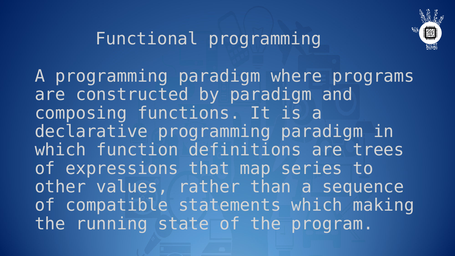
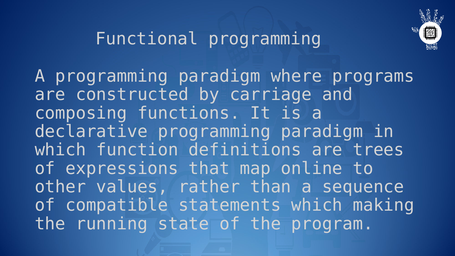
by paradigm: paradigm -> carriage (271, 95)
series: series -> online (312, 168)
